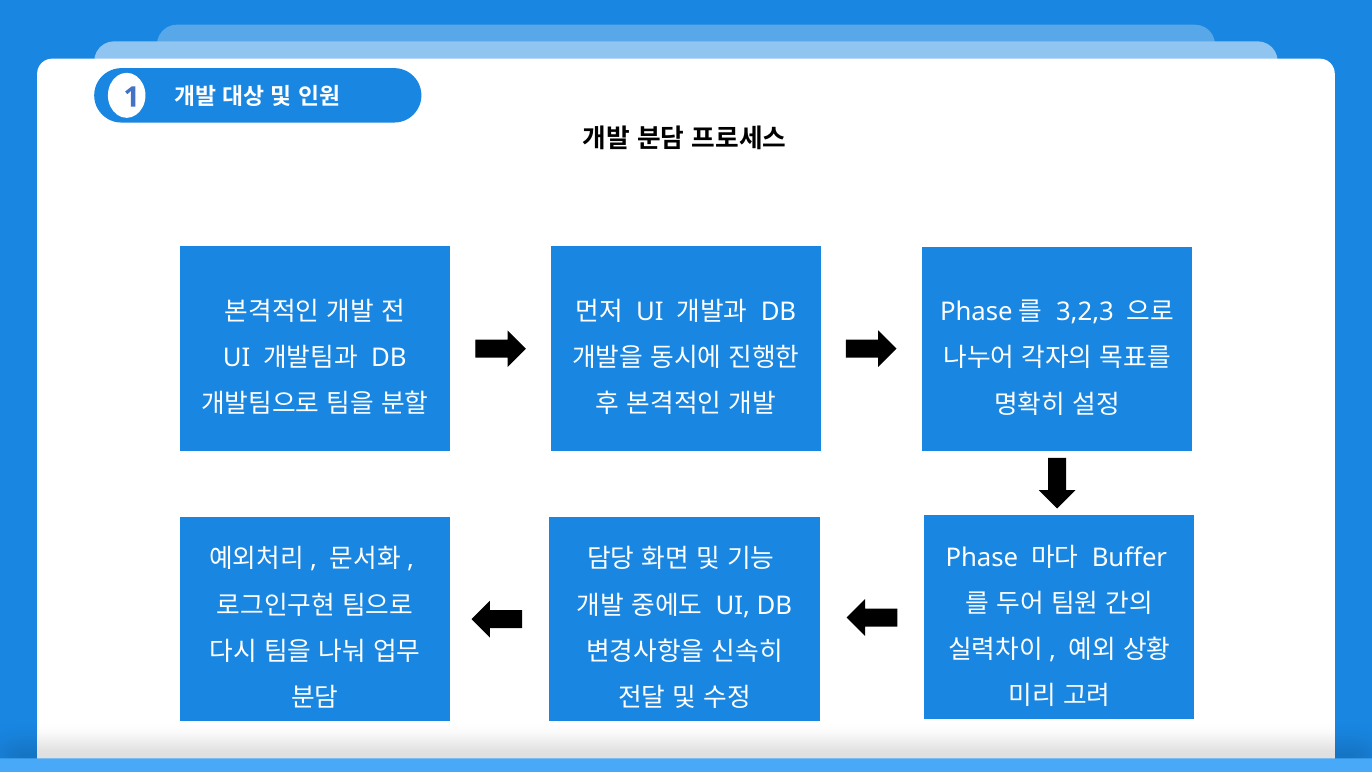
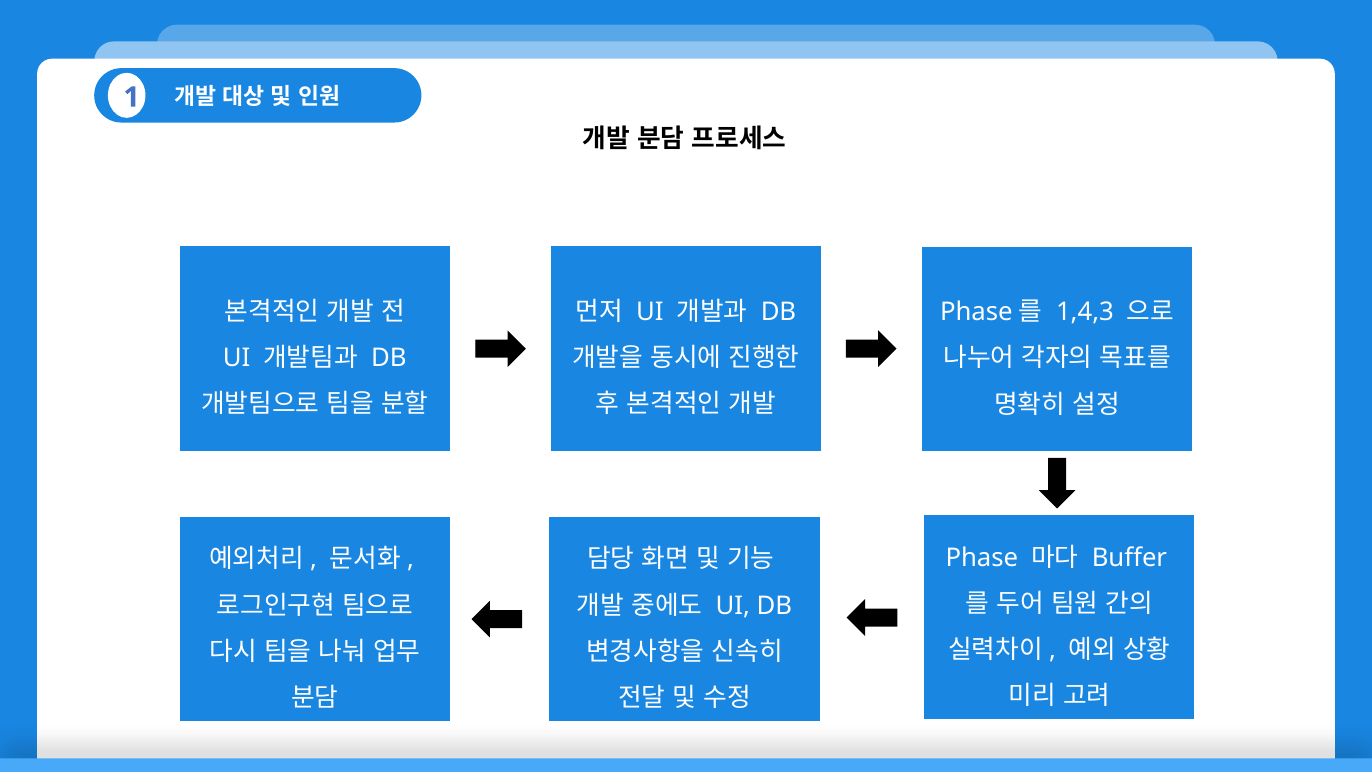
3,2,3: 3,2,3 -> 1,4,3 (1085, 312)
